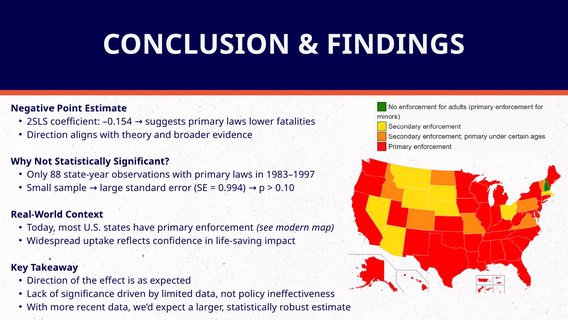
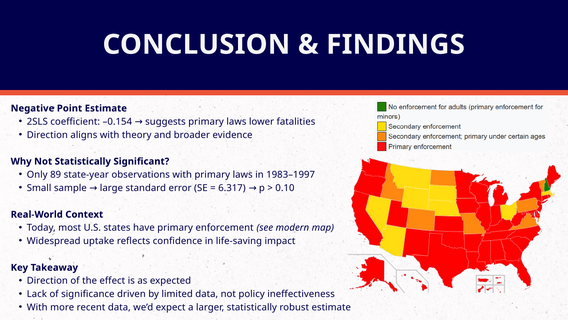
88: 88 -> 89 (56, 174)
0.994: 0.994 -> 6.317 (232, 188)
